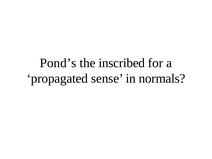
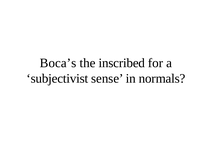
Pond’s: Pond’s -> Boca’s (58, 63)
propagated: propagated -> subjectivist (57, 78)
